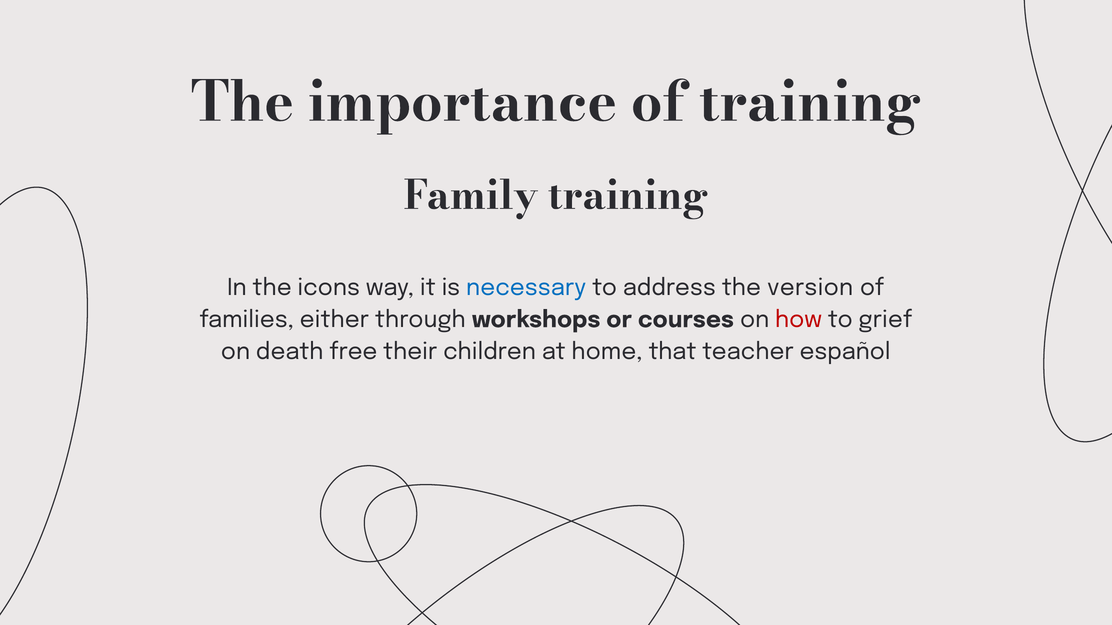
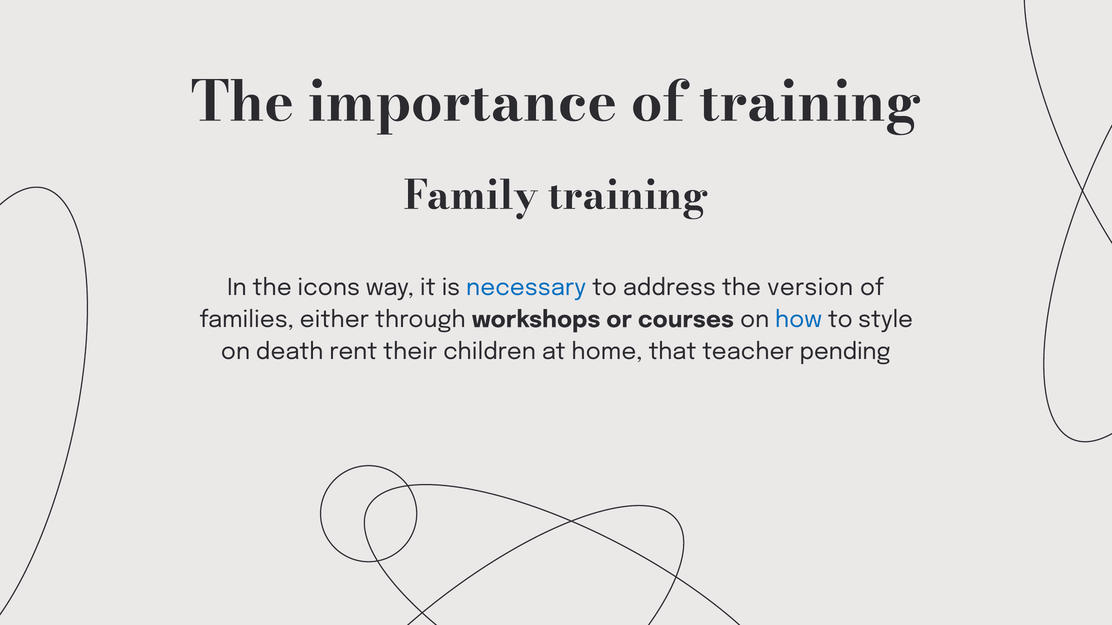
how colour: red -> blue (799, 320)
grief: grief -> style (886, 320)
free: free -> rent (353, 352)
español: español -> pending (845, 352)
